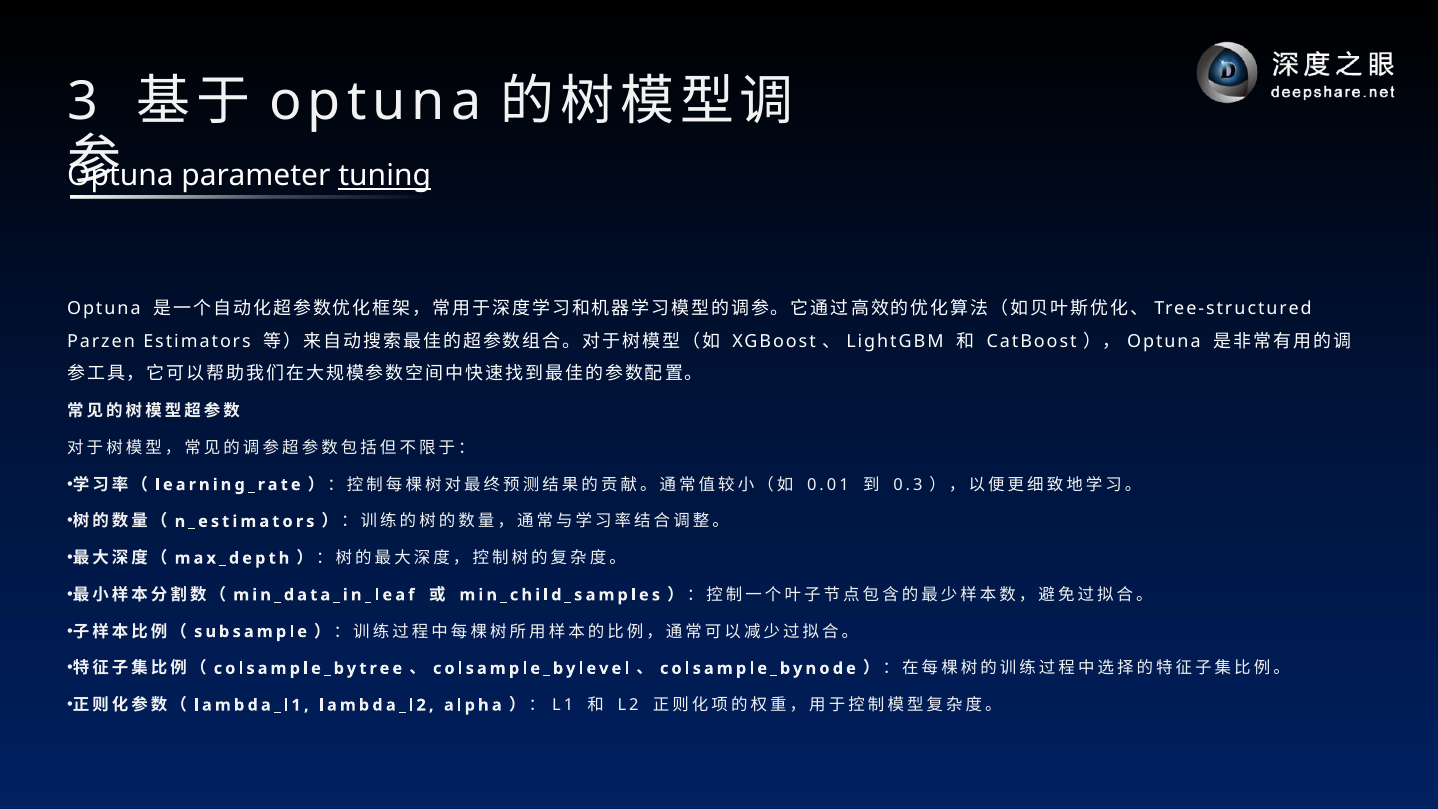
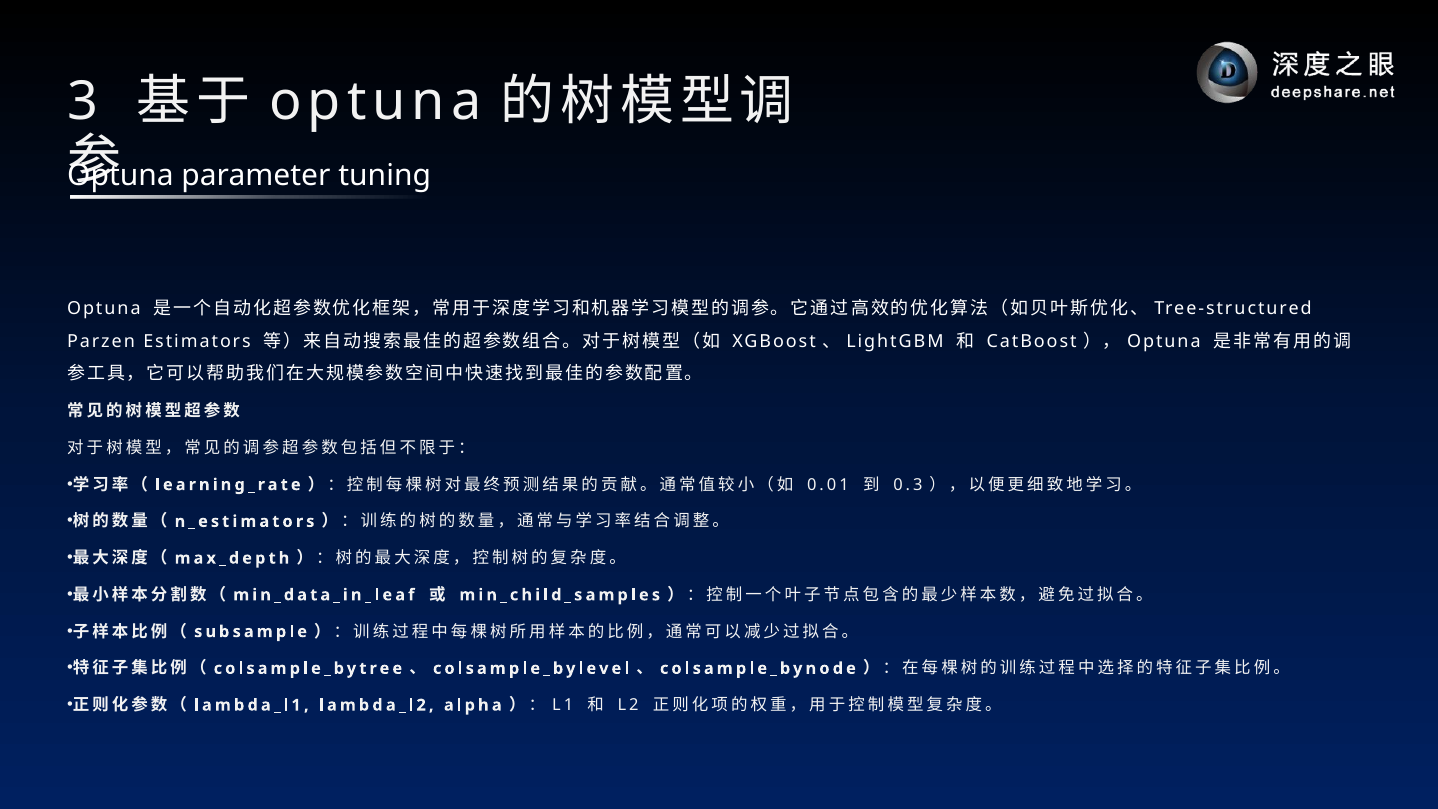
tuning underline: present -> none (385, 176)
